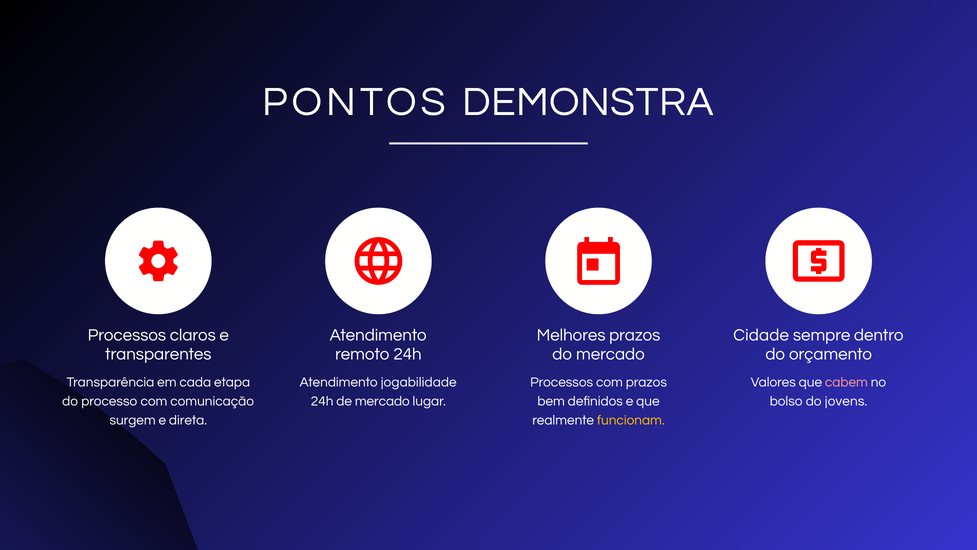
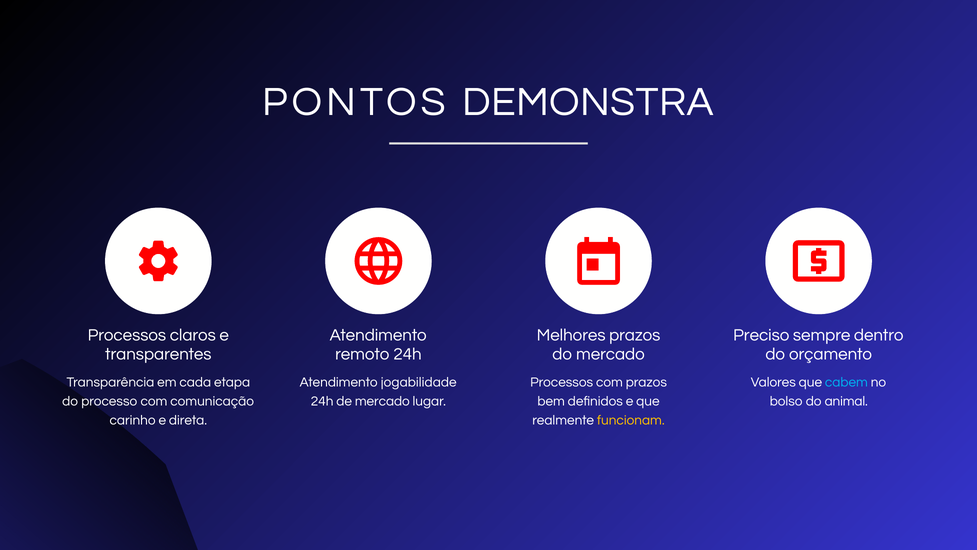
Cidade: Cidade -> Preciso (761, 335)
cabem colour: pink -> light blue (846, 382)
jovens: jovens -> animal (846, 401)
surgem: surgem -> carinho (133, 420)
